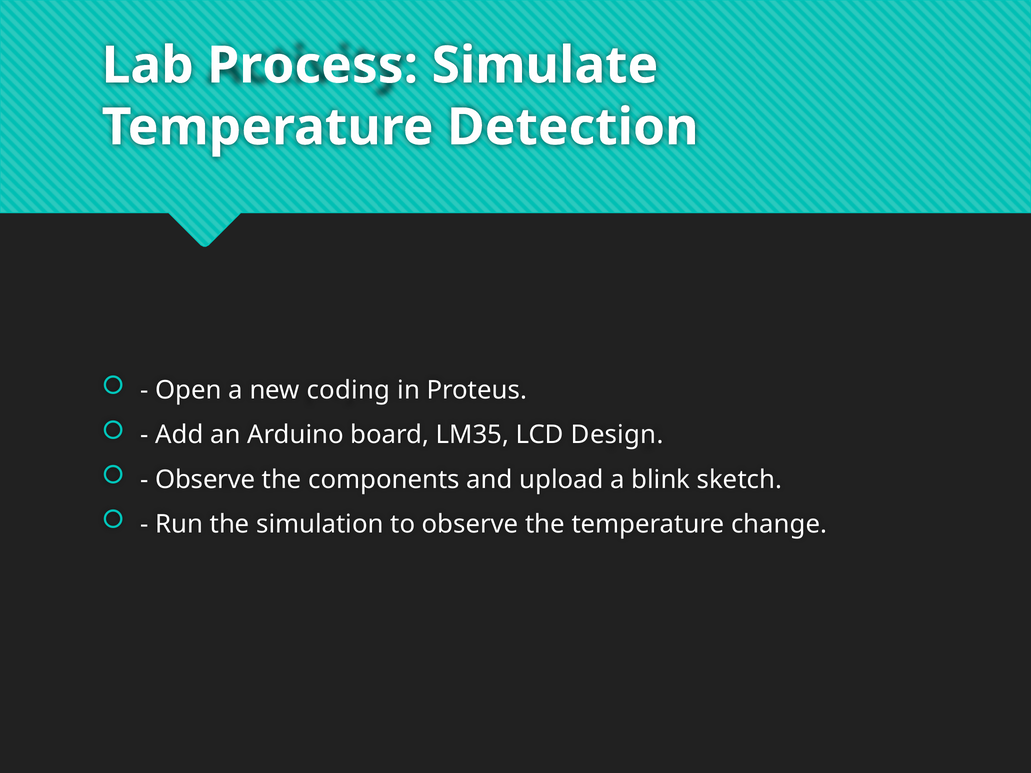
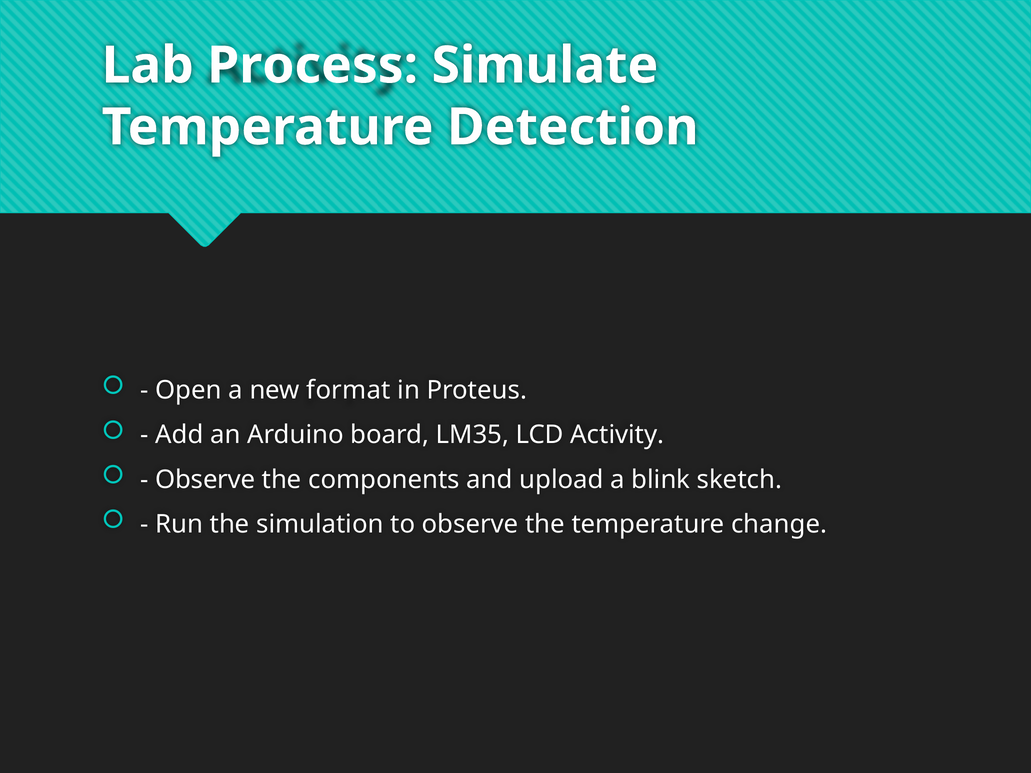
coding: coding -> format (349, 390)
Design: Design -> Activity (617, 435)
